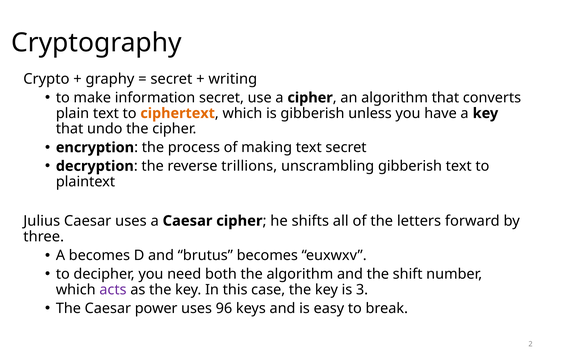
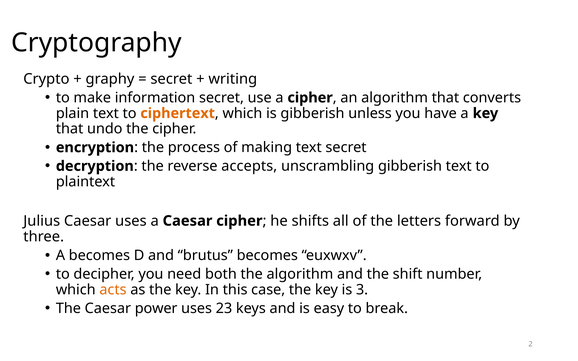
trillions: trillions -> accepts (249, 166)
acts colour: purple -> orange (113, 290)
96: 96 -> 23 (224, 308)
